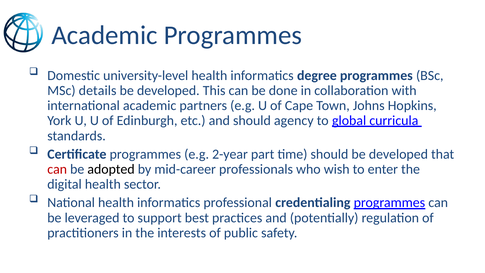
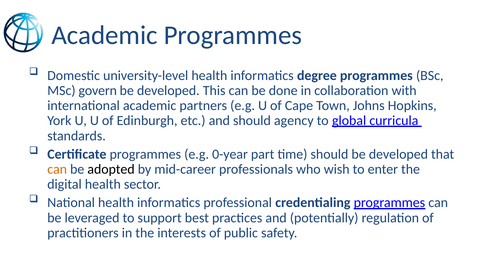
details: details -> govern (98, 90)
2-year: 2-year -> 0-year (230, 154)
can colour: red -> orange (57, 169)
